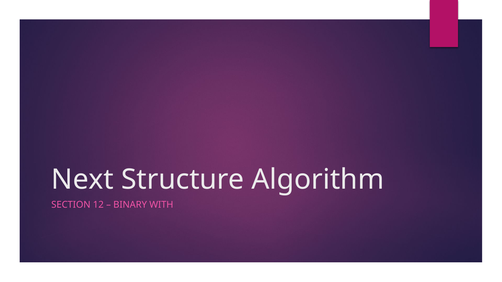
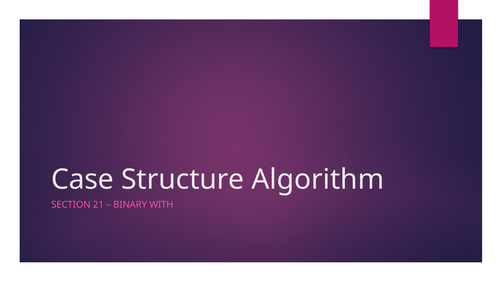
Next: Next -> Case (83, 180)
12: 12 -> 21 (98, 205)
